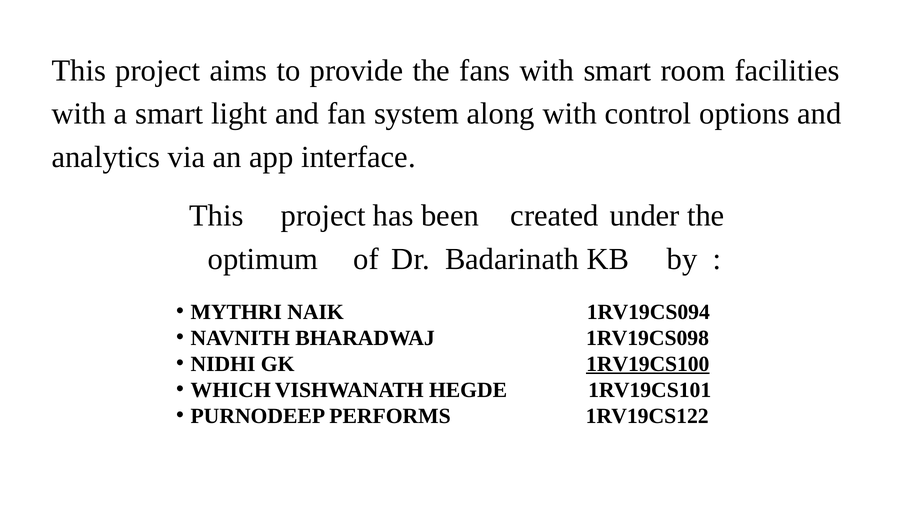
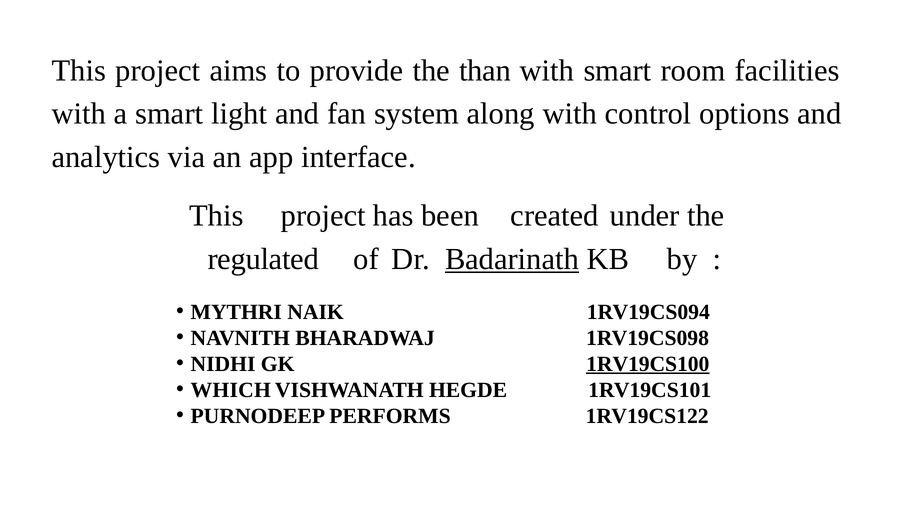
fans: fans -> than (485, 71)
optimum: optimum -> regulated (263, 259)
Badarinath underline: none -> present (512, 259)
